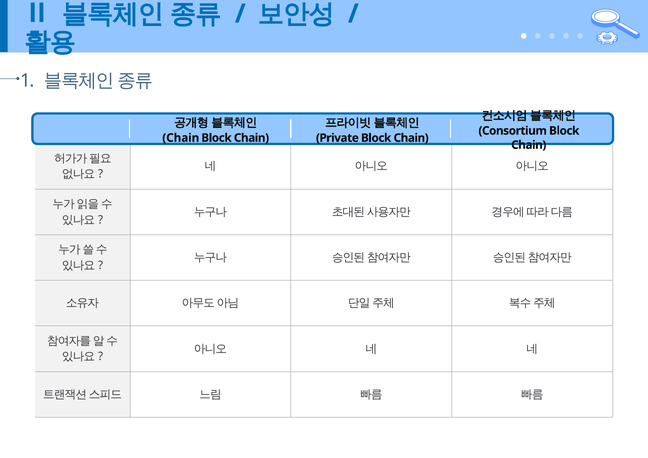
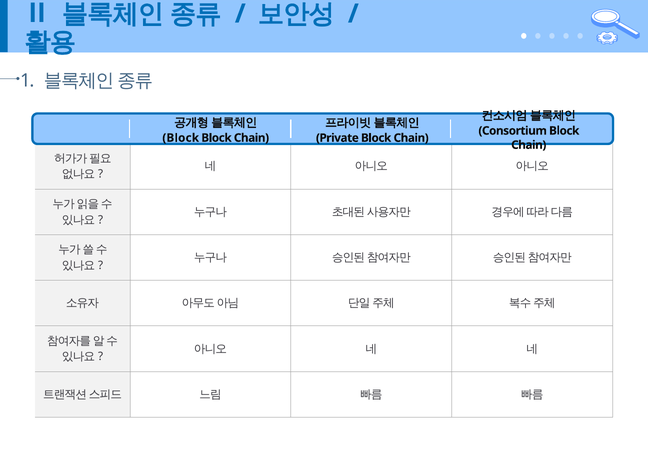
Chain: Chain -> Block (181, 138)
